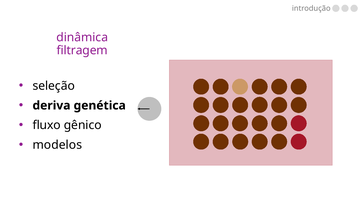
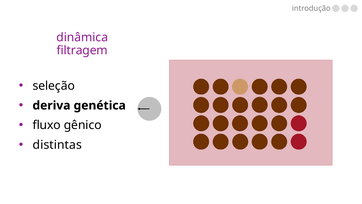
modelos: modelos -> distintas (57, 145)
